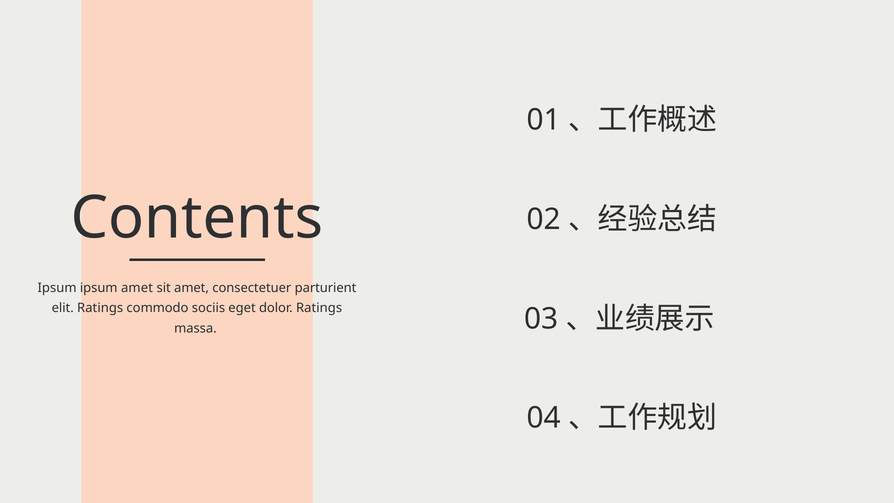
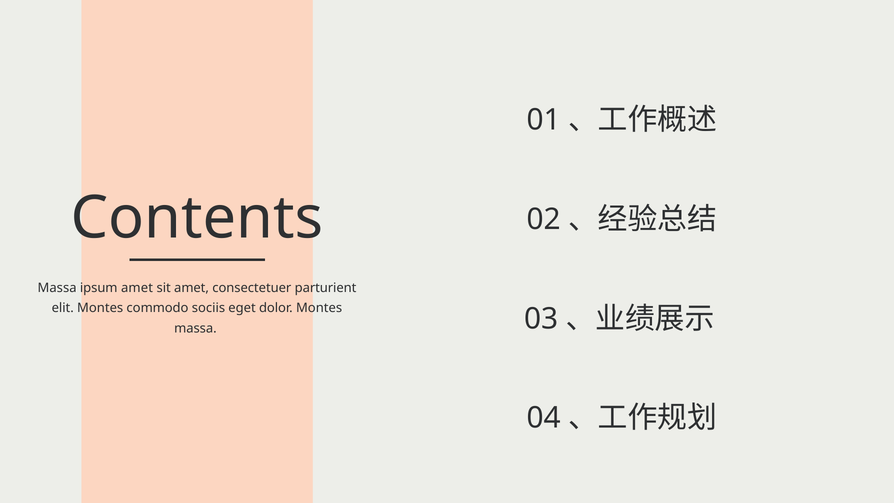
Ipsum: Ipsum -> Massa (57, 288)
elit Ratings: Ratings -> Montes (100, 308)
dolor Ratings: Ratings -> Montes (319, 308)
